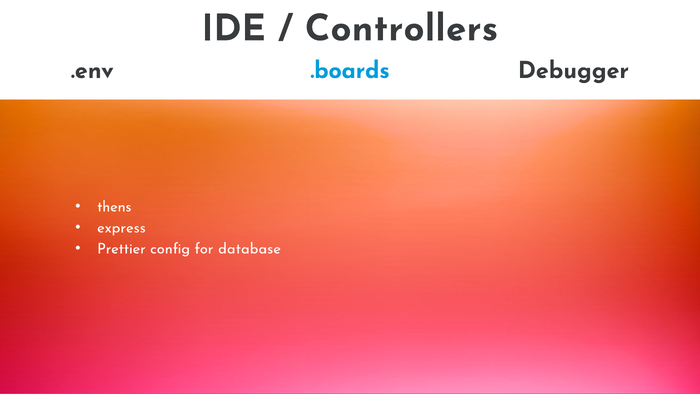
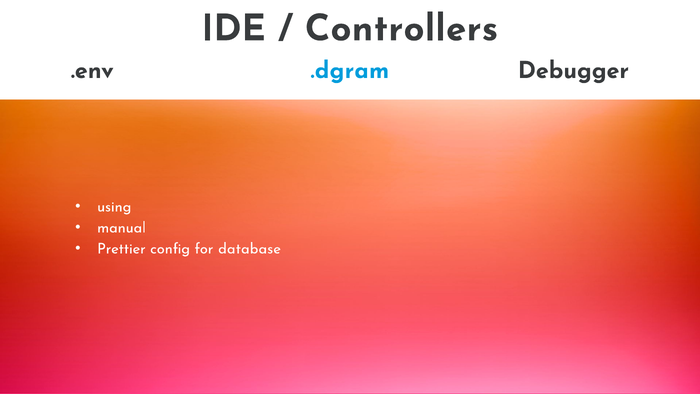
.boards: .boards -> .dgram (350, 70)
thens: thens -> using (114, 206)
express: express -> manual (121, 227)
